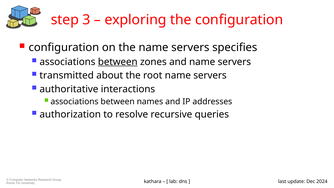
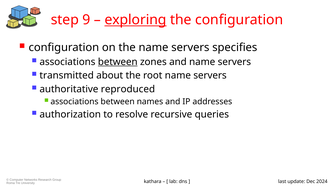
3: 3 -> 9 (86, 20)
exploring underline: none -> present (136, 20)
interactions: interactions -> reproduced (128, 89)
